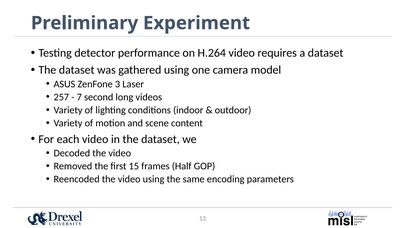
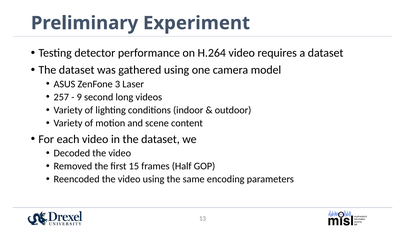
7: 7 -> 9 (79, 97)
